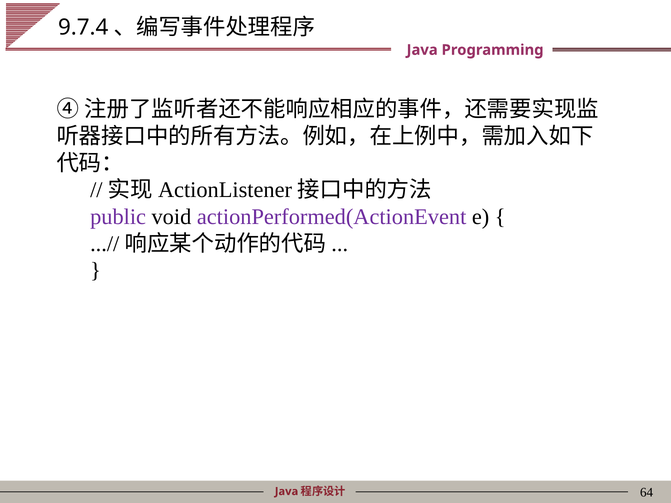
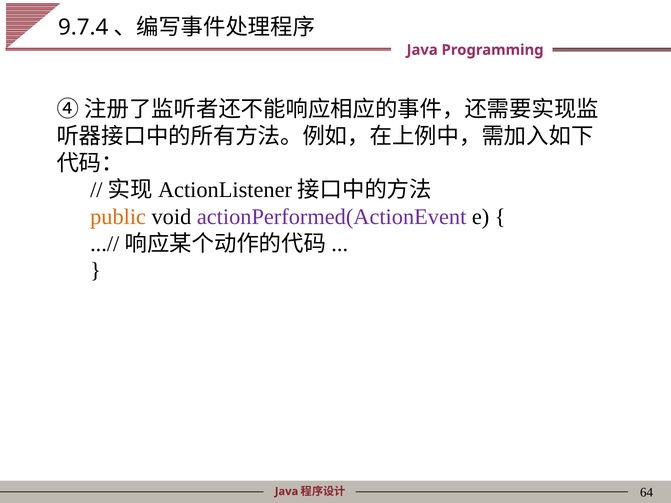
public colour: purple -> orange (118, 217)
